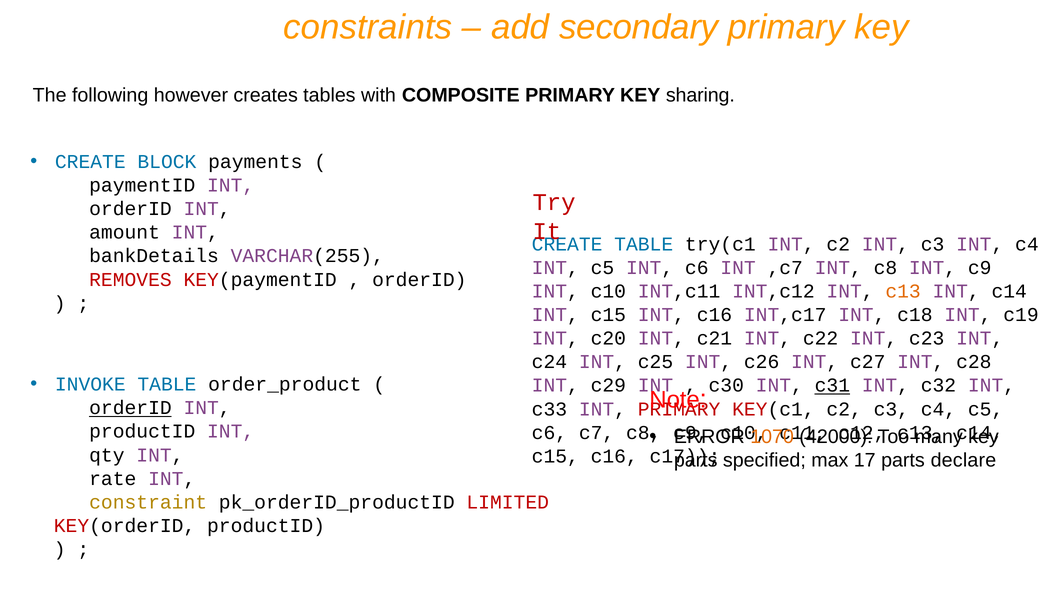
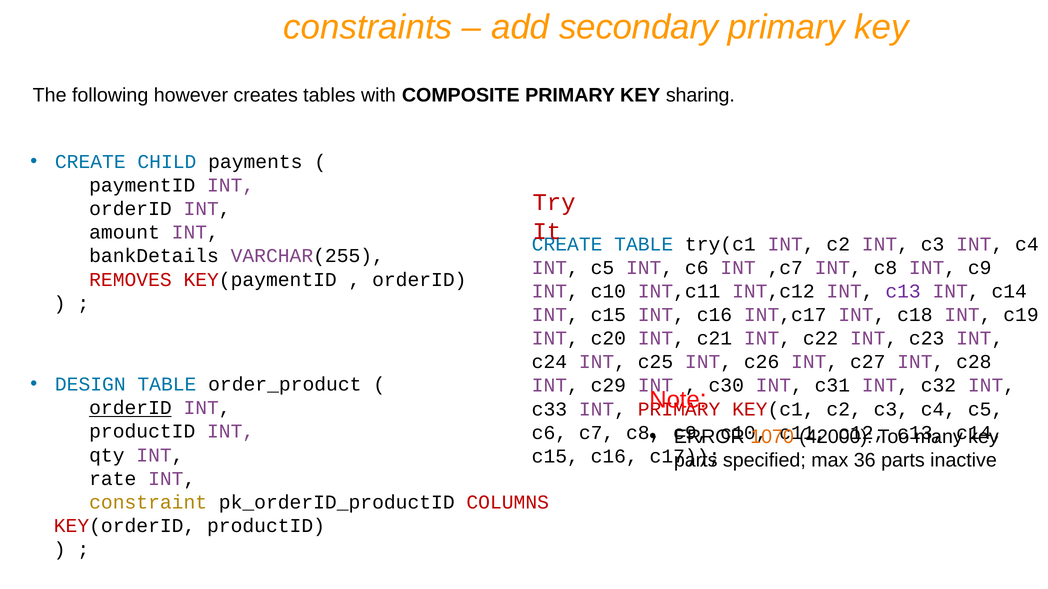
BLOCK: BLOCK -> CHILD (167, 162)
c13 colour: orange -> purple (903, 291)
INVOKE: INVOKE -> DESIGN (90, 385)
c31 underline: present -> none (832, 386)
17: 17 -> 36 (865, 461)
declare: declare -> inactive (964, 461)
LIMITED: LIMITED -> COLUMNS (508, 503)
